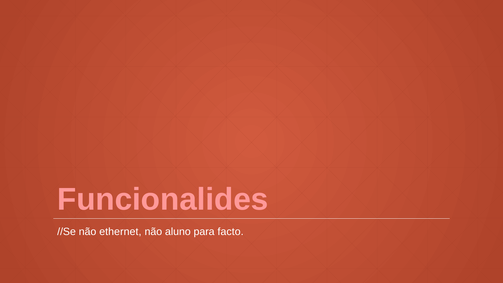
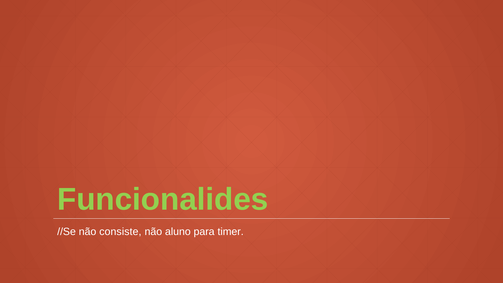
Funcionalides colour: pink -> light green (163, 199)
ethernet: ethernet -> consiste (120, 232)
facto: facto -> timer (231, 232)
